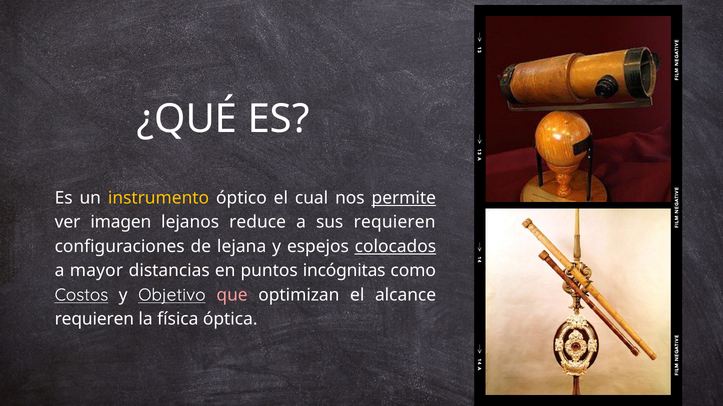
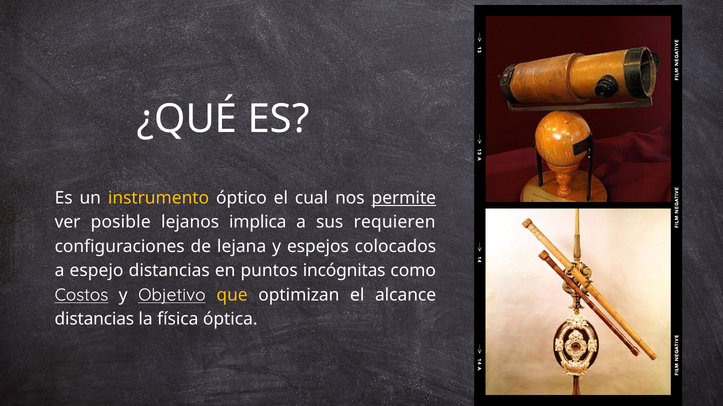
imagen: imagen -> posible (121, 223)
reduce: reduce -> implica (258, 223)
colocados underline: present -> none (395, 247)
mayor: mayor -> espejo (97, 271)
que colour: pink -> yellow (232, 295)
requieren: requieren -> distancias (94, 320)
